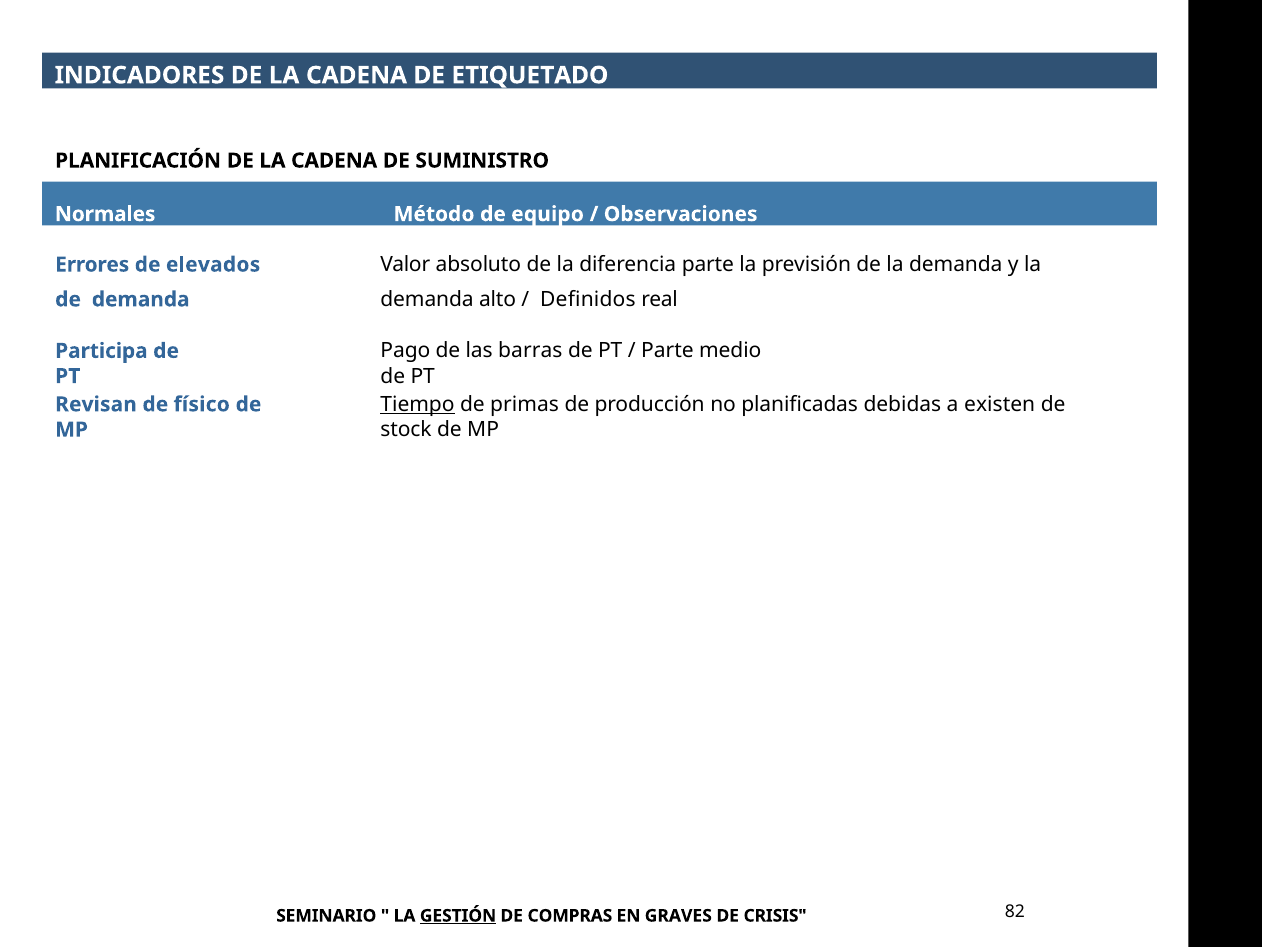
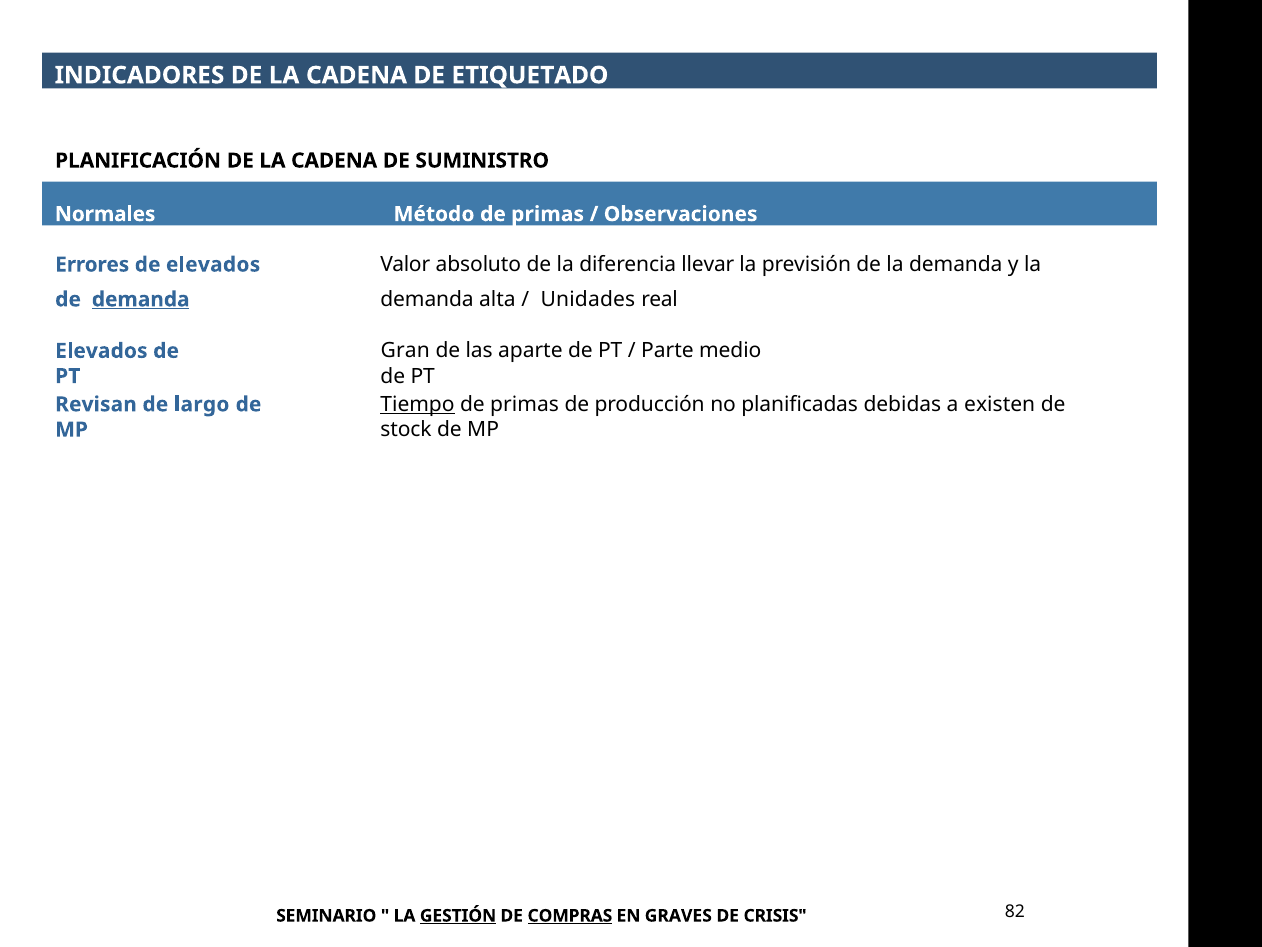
Método de equipo: equipo -> primas (548, 214)
diferencia parte: parte -> llevar (708, 264)
alto: alto -> alta (497, 299)
Definidos: Definidos -> Unidades (588, 299)
demanda underline: none -> present (141, 299)
Pago: Pago -> Gran (405, 351)
barras: barras -> aparte (530, 351)
Participa: Participa -> Elevados (101, 351)
físico: físico -> largo (202, 404)
COMPRAS underline: none -> present (570, 915)
